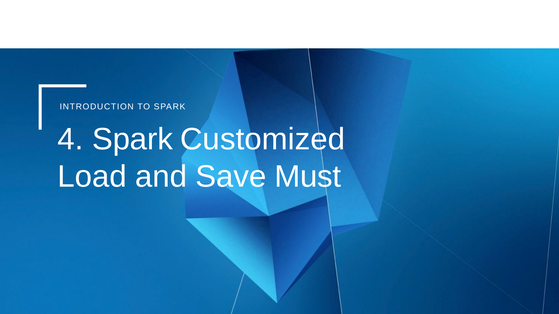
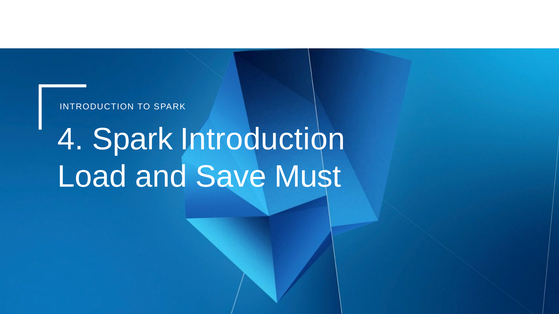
Spark Customized: Customized -> Introduction (263, 139)
